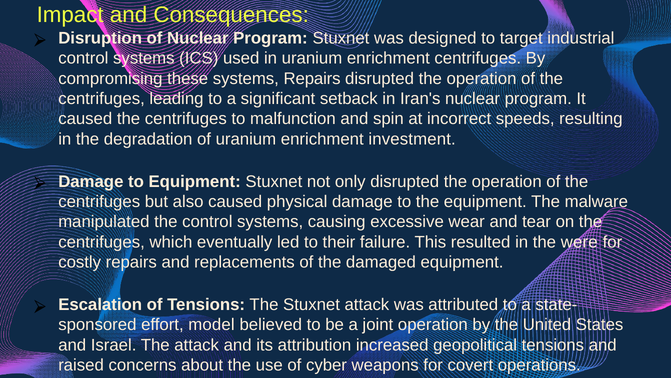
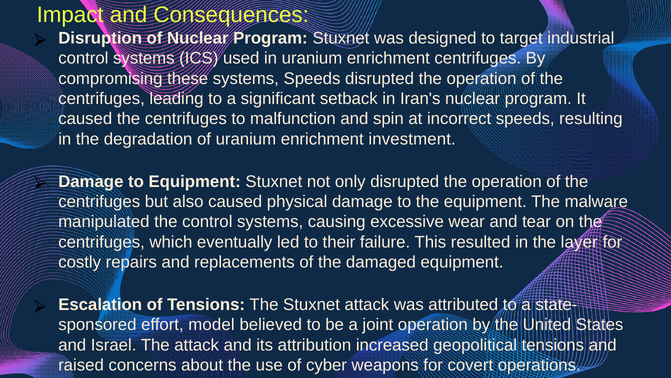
systems Repairs: Repairs -> Speeds (312, 78)
were: were -> layer (579, 242)
